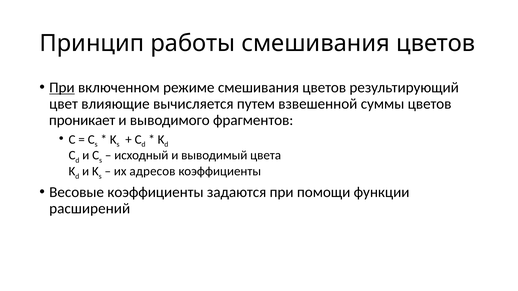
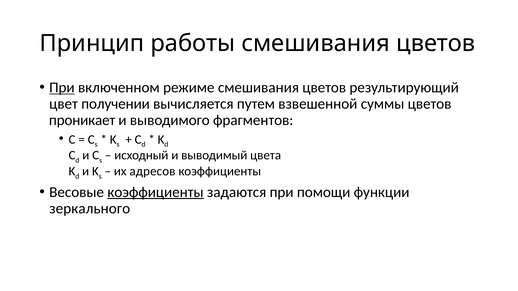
влияющие: влияющие -> получении (116, 104)
коэффициенты underline: none -> present (156, 192)
расширений: расширений -> зеркального (90, 209)
